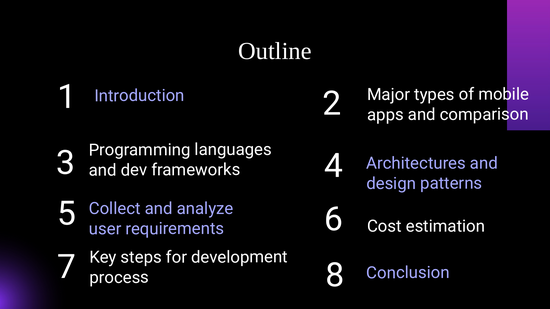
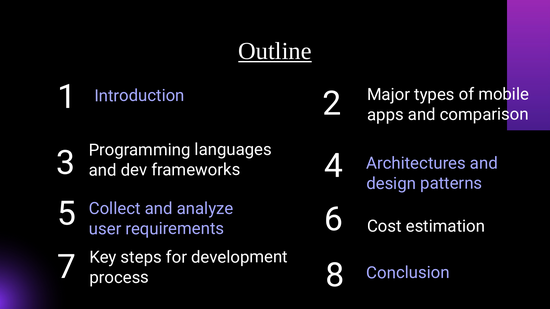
Outline underline: none -> present (275, 51)
